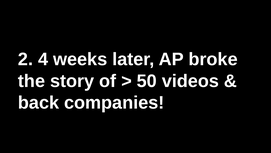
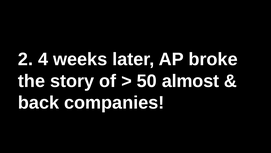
videos: videos -> almost (190, 81)
